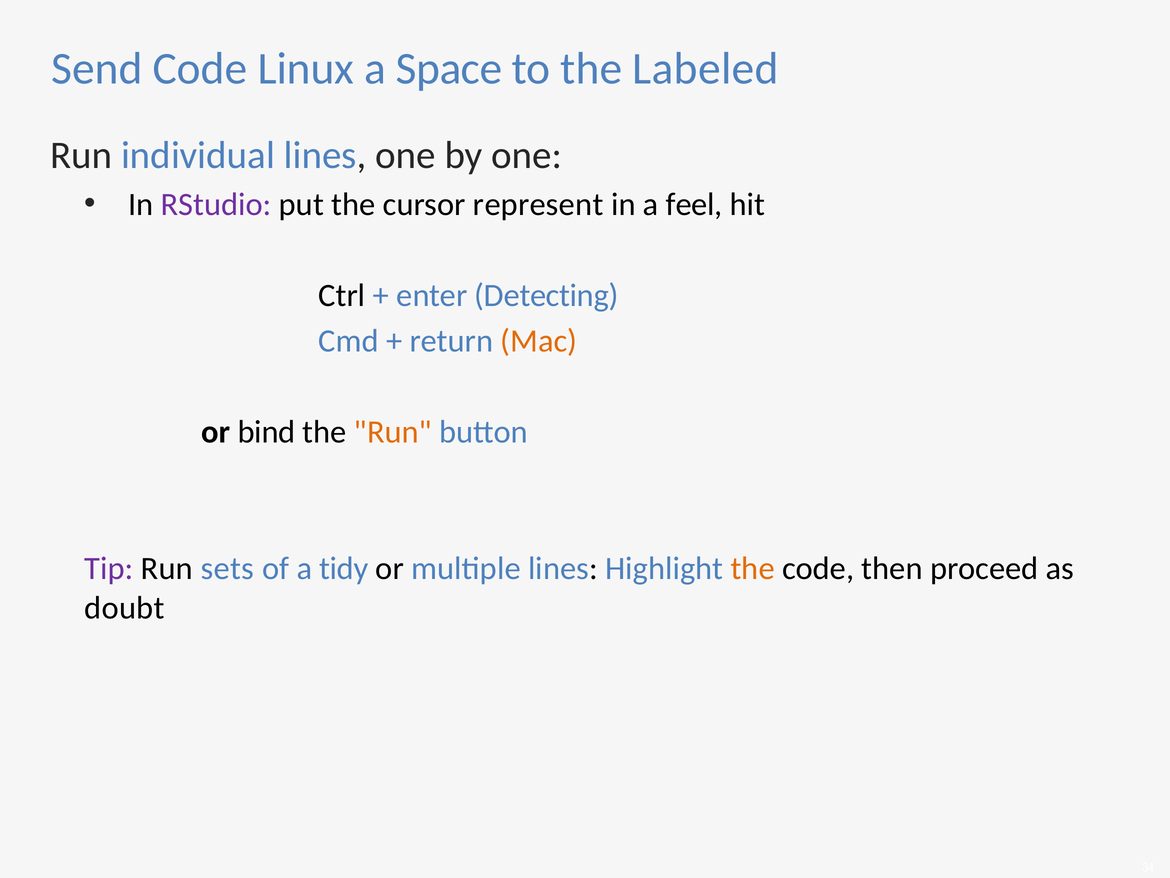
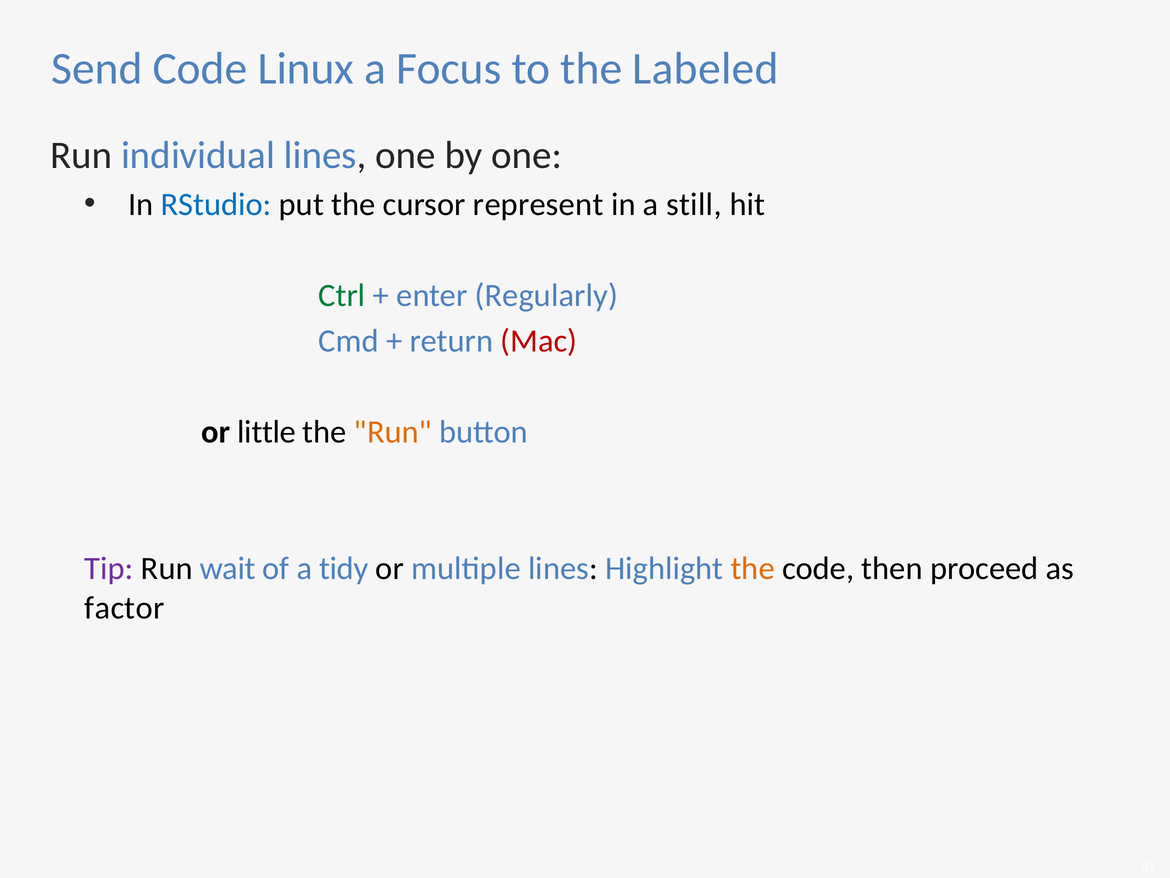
Space: Space -> Focus (449, 69)
RStudio colour: purple -> blue (216, 204)
feel: feel -> still (694, 204)
Ctrl colour: black -> green (342, 295)
Detecting: Detecting -> Regularly (546, 295)
Mac colour: orange -> red (539, 341)
bind: bind -> little (267, 432)
sets: sets -> wait (228, 568)
doubt: doubt -> factor (124, 607)
